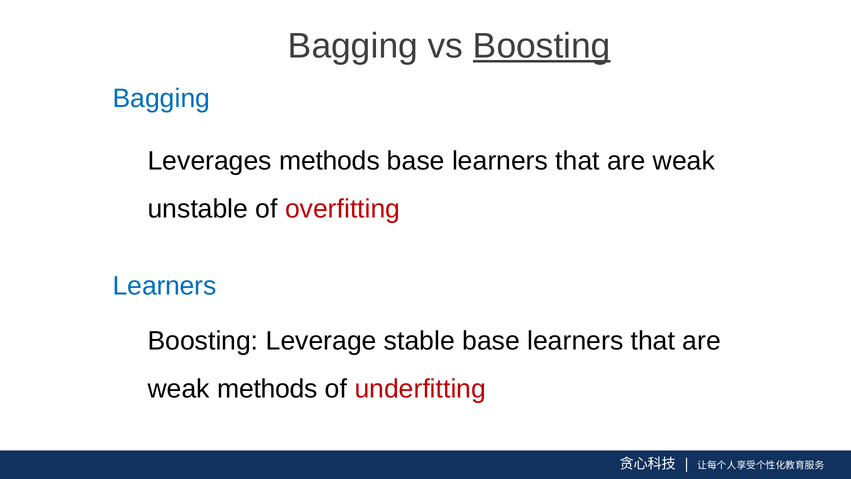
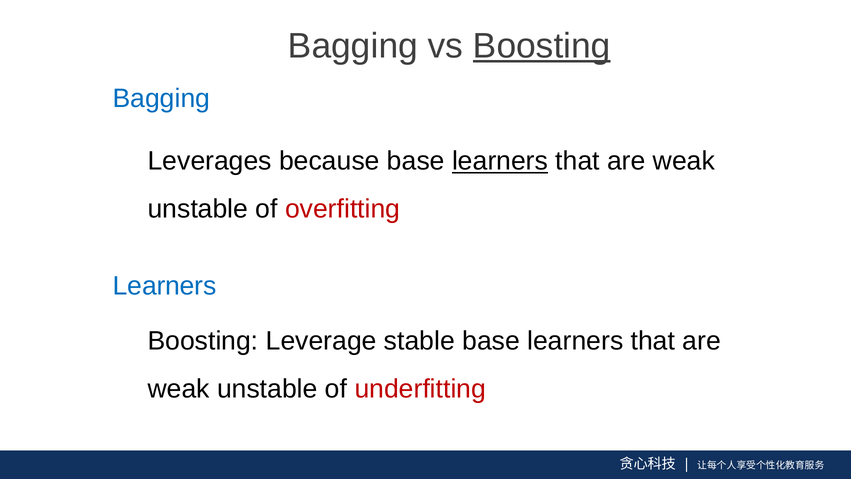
Leverages methods: methods -> because (329, 161)
learners underline: none -> present (500, 161)
methods: methods -> unstable (267, 389)
